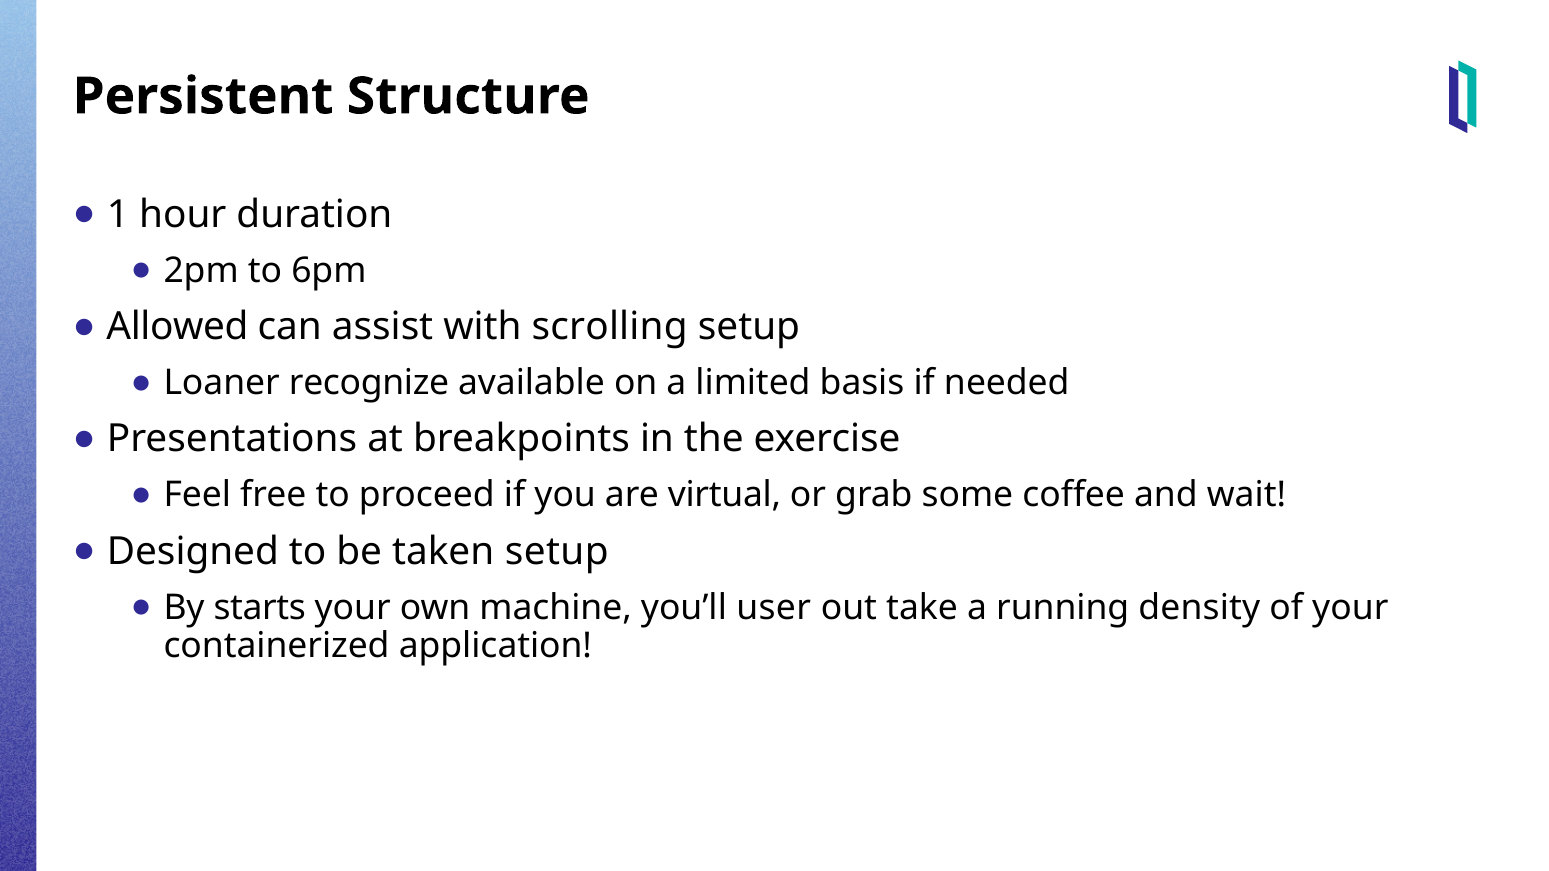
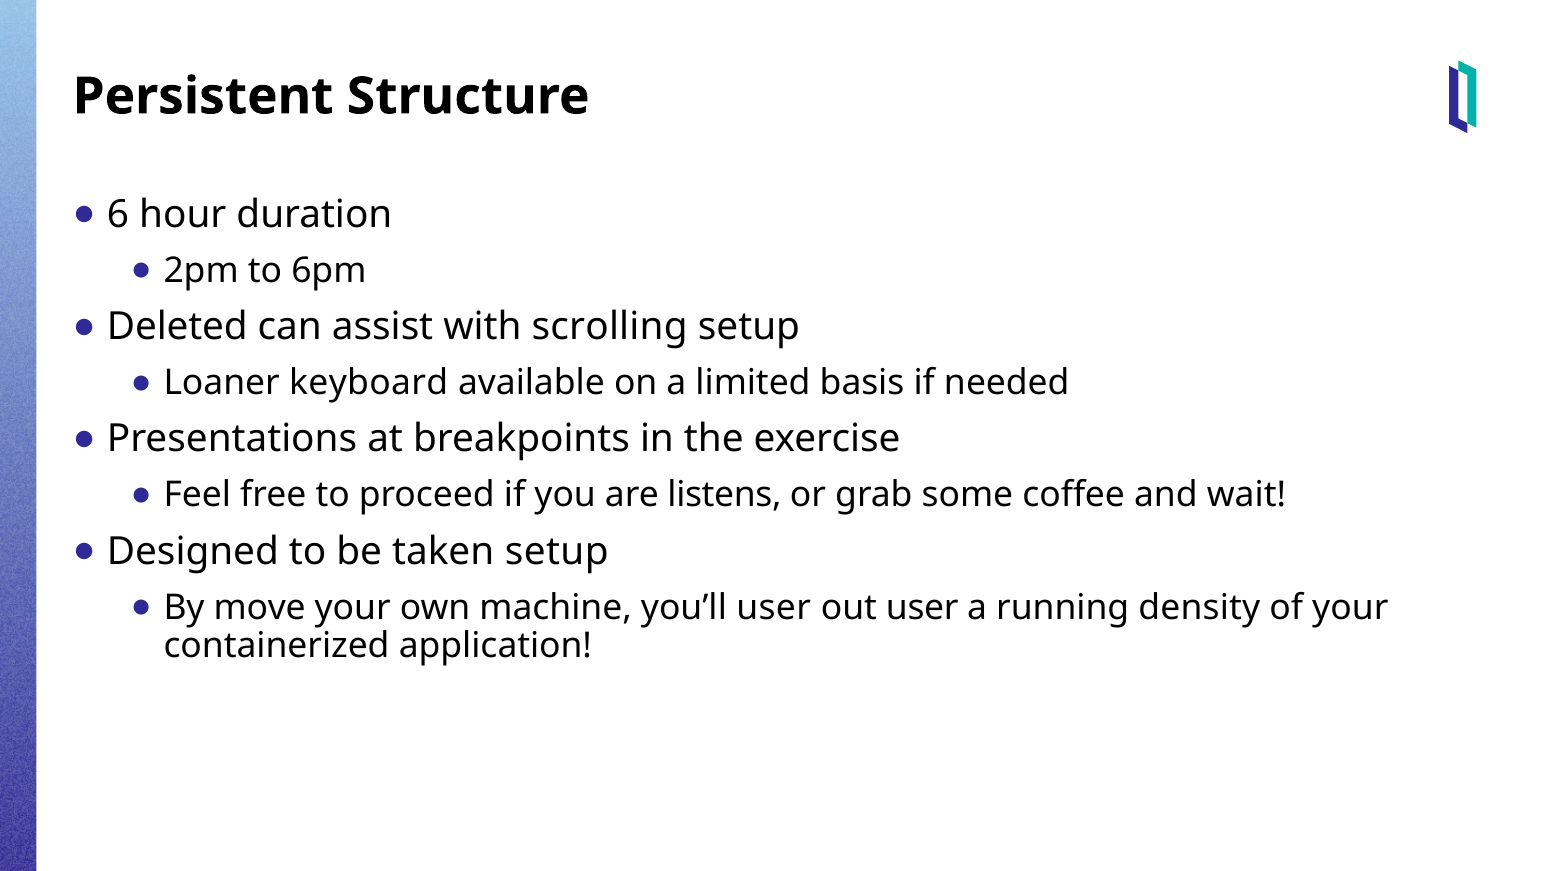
1: 1 -> 6 (118, 214)
Allowed: Allowed -> Deleted (177, 327)
recognize: recognize -> keyboard (369, 383)
virtual: virtual -> listens (725, 495)
starts: starts -> move (260, 608)
out take: take -> user (922, 608)
